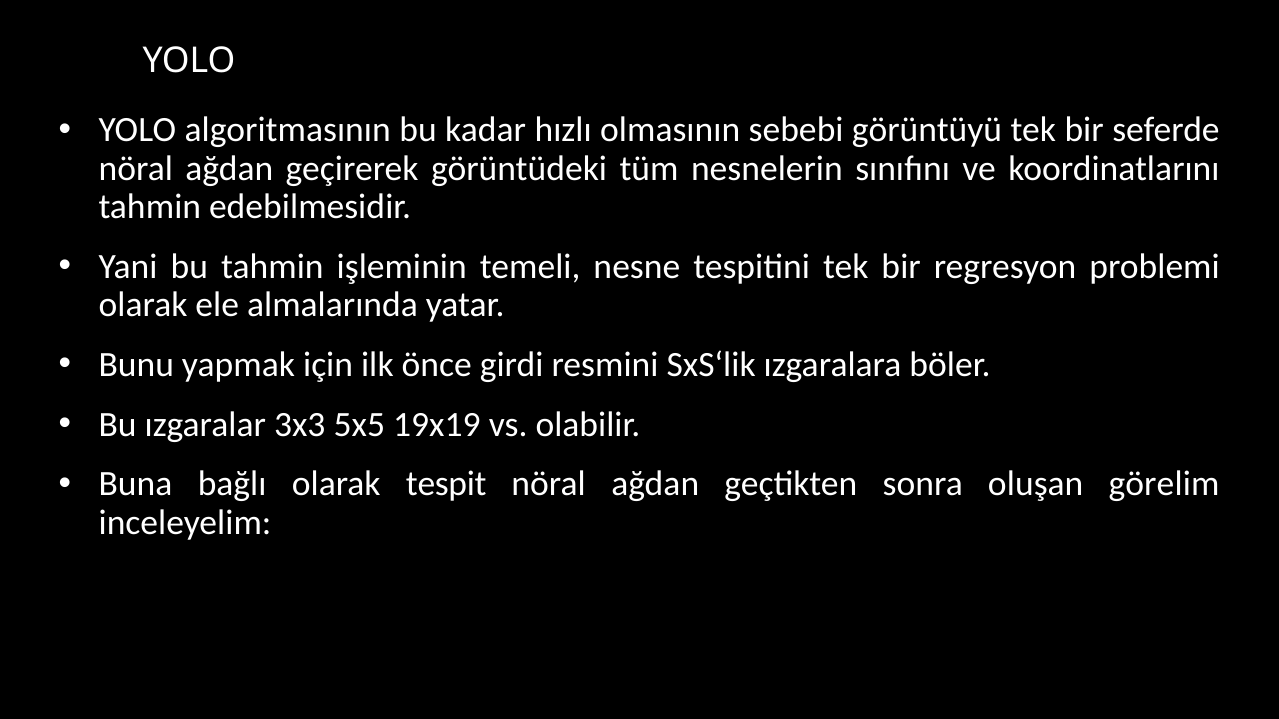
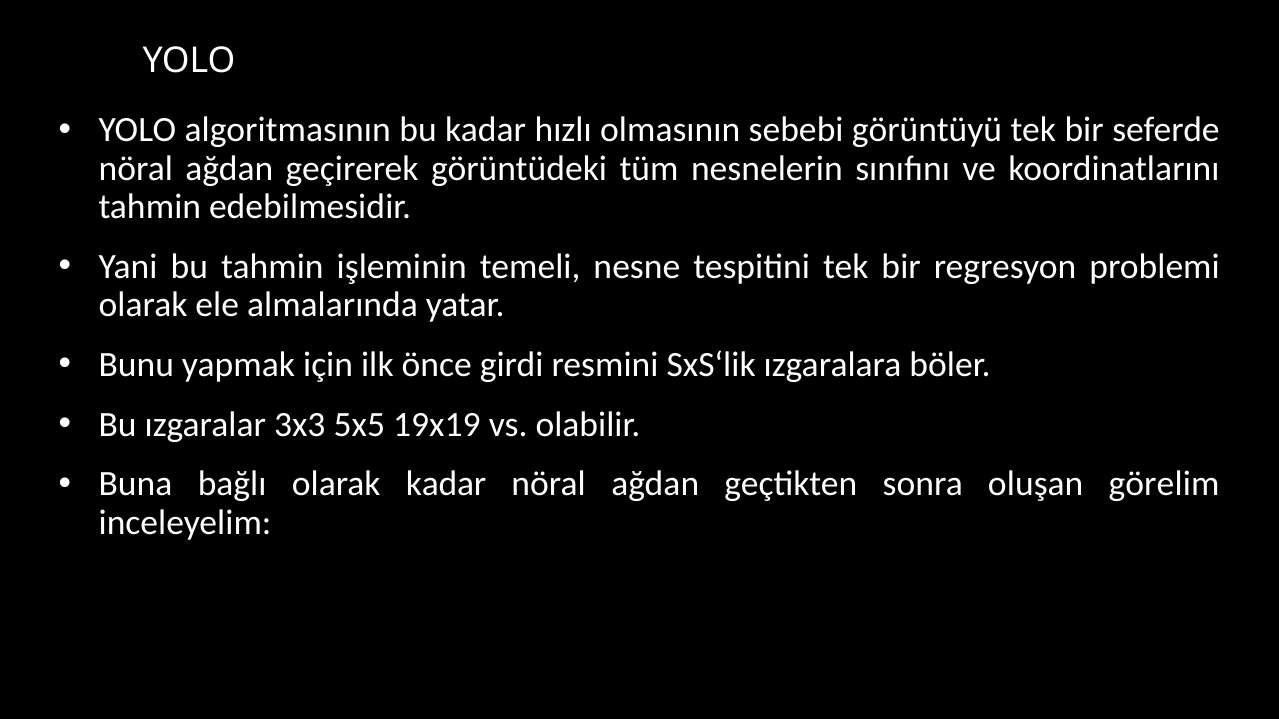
olarak tespit: tespit -> kadar (446, 484)
